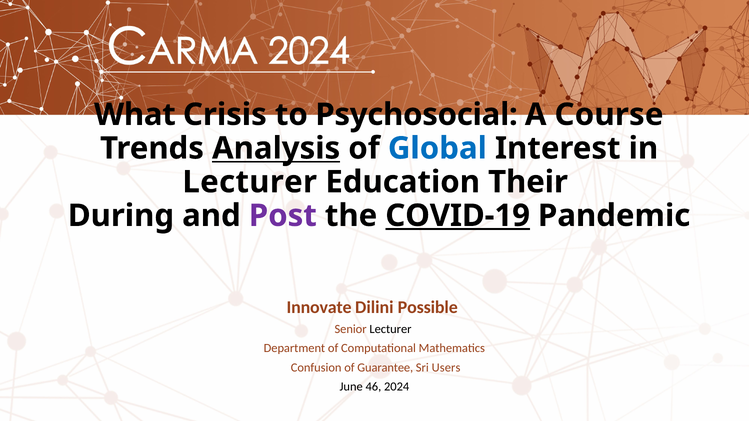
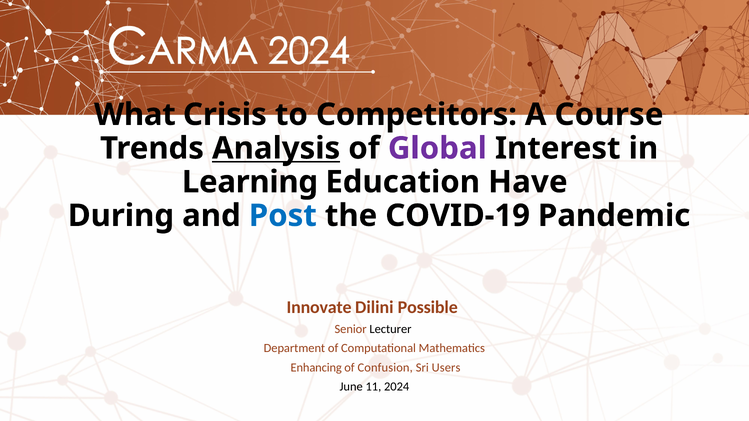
Psychosocial: Psychosocial -> Competitors (416, 115)
Global colour: blue -> purple (437, 148)
Lecturer: Lecturer -> Learning (250, 182)
Their: Their -> Have (528, 182)
Post colour: purple -> blue (283, 216)
COVID-19 underline: present -> none (458, 216)
Confusion: Confusion -> Enhancing (316, 368)
Guarantee: Guarantee -> Confusion (385, 368)
46: 46 -> 11 (373, 387)
